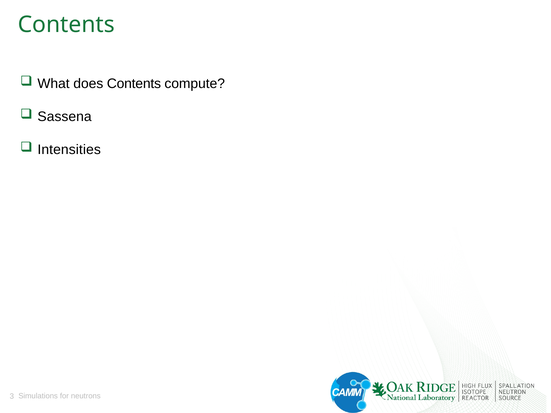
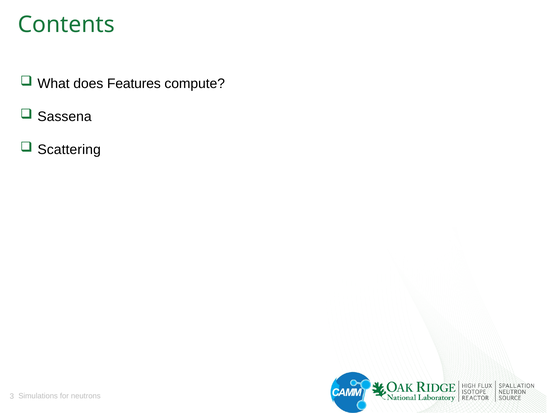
does Contents: Contents -> Features (134, 84)
Intensities: Intensities -> Scattering (69, 150)
